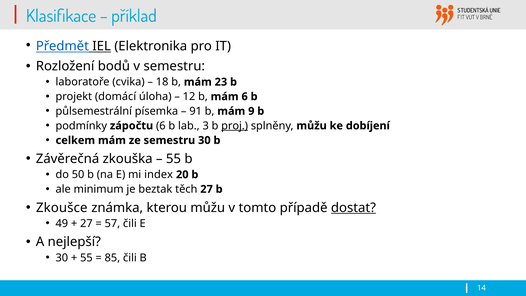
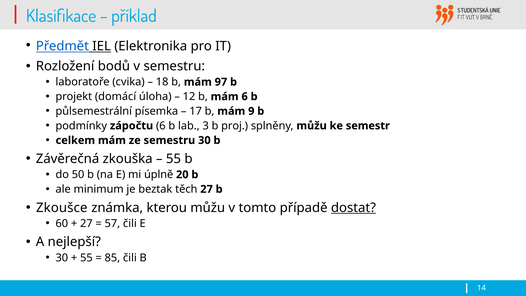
23: 23 -> 97 (221, 82)
91: 91 -> 17 (196, 111)
proj underline: present -> none (235, 126)
dobíjení: dobíjení -> semestr (368, 126)
index: index -> úplně (159, 175)
49: 49 -> 60 (62, 223)
